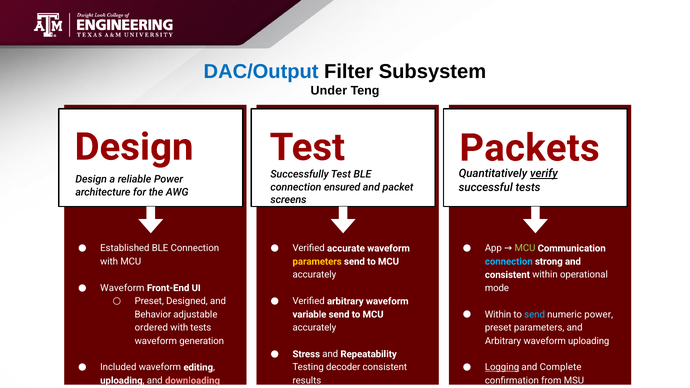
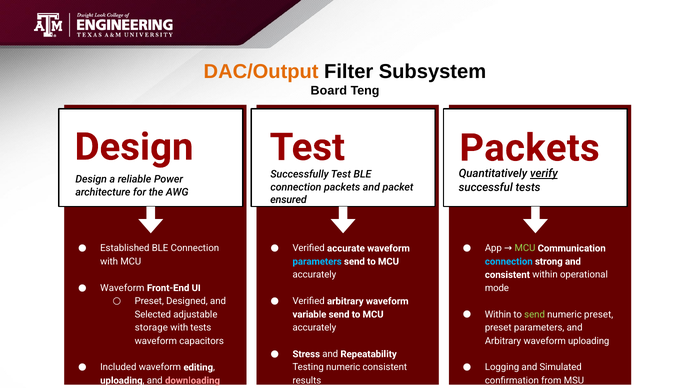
DAC/Output colour: blue -> orange (261, 71)
Under: Under -> Board (329, 90)
connection ensured: ensured -> packets (342, 187)
screens: screens -> ensured (289, 200)
parameters colour: yellow -> light blue (317, 262)
send colour: light blue -> light green (535, 315)
numeric power: power -> preset (599, 315)
Behavior: Behavior -> Selected (153, 315)
ordered: ordered -> storage (151, 328)
generation: generation -> capacitors (202, 341)
Logging underline: present -> none (502, 367)
Complete: Complete -> Simulated (561, 367)
Testing decoder: decoder -> numeric (343, 367)
